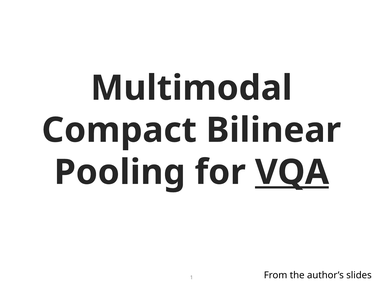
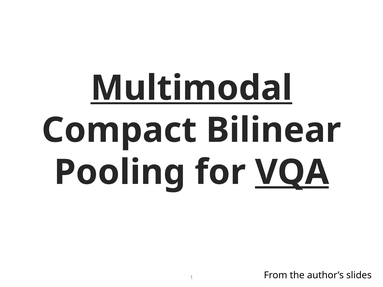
Multimodal underline: none -> present (191, 88)
